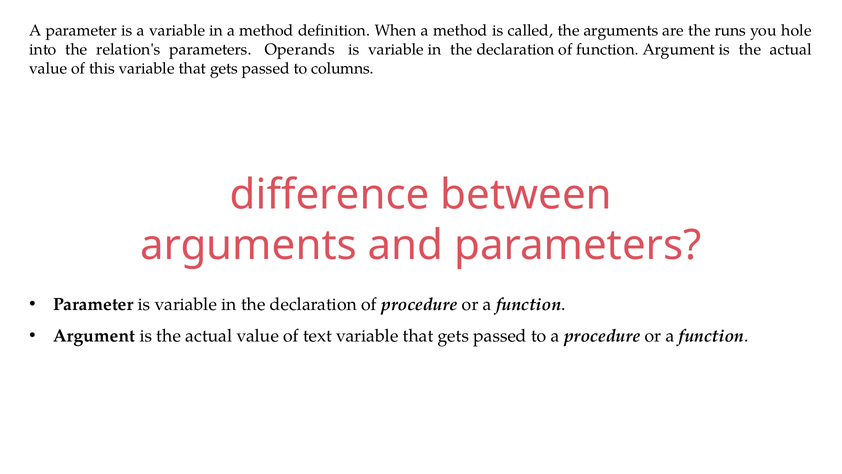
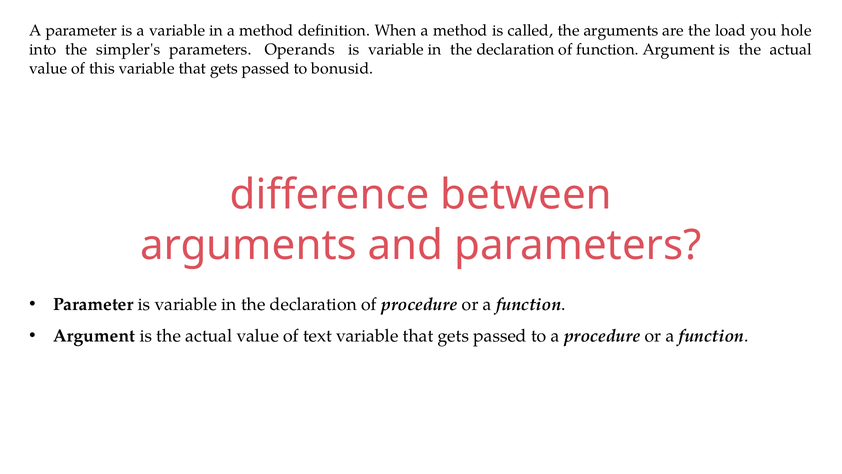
runs: runs -> load (730, 31)
relation's: relation's -> simpler's (128, 50)
columns: columns -> bonusid (342, 69)
